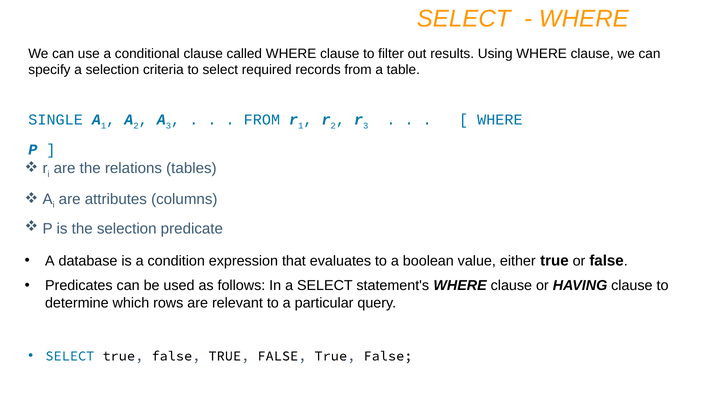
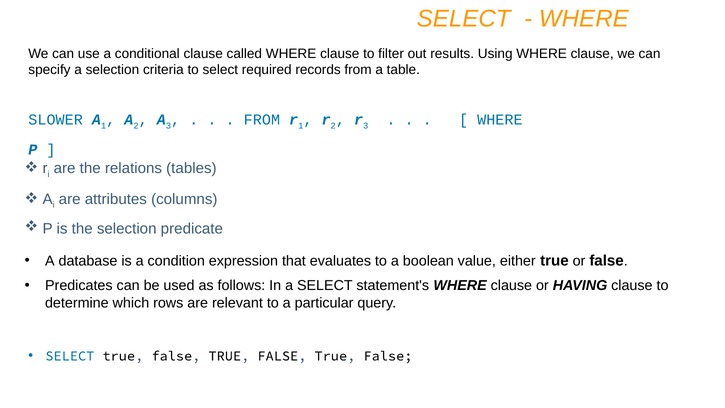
SINGLE: SINGLE -> SLOWER (56, 120)
